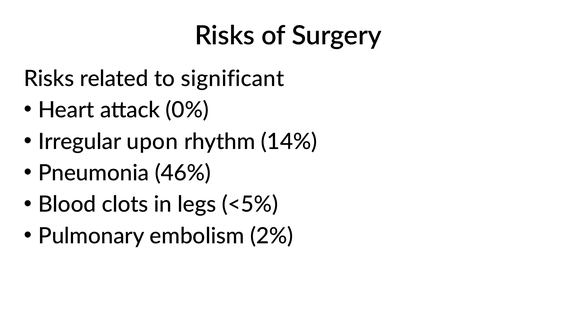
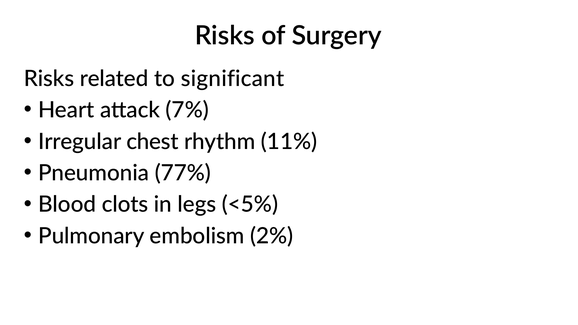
0%: 0% -> 7% (187, 110)
upon: upon -> chest (153, 142)
14%: 14% -> 11% (289, 142)
46%: 46% -> 77% (183, 173)
